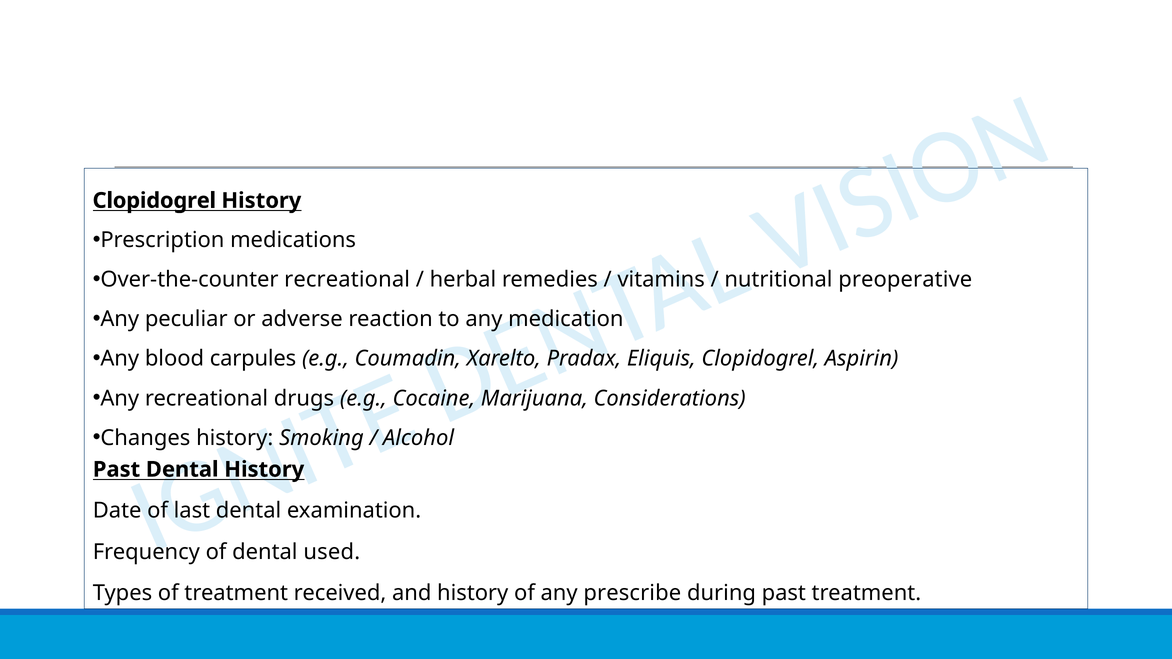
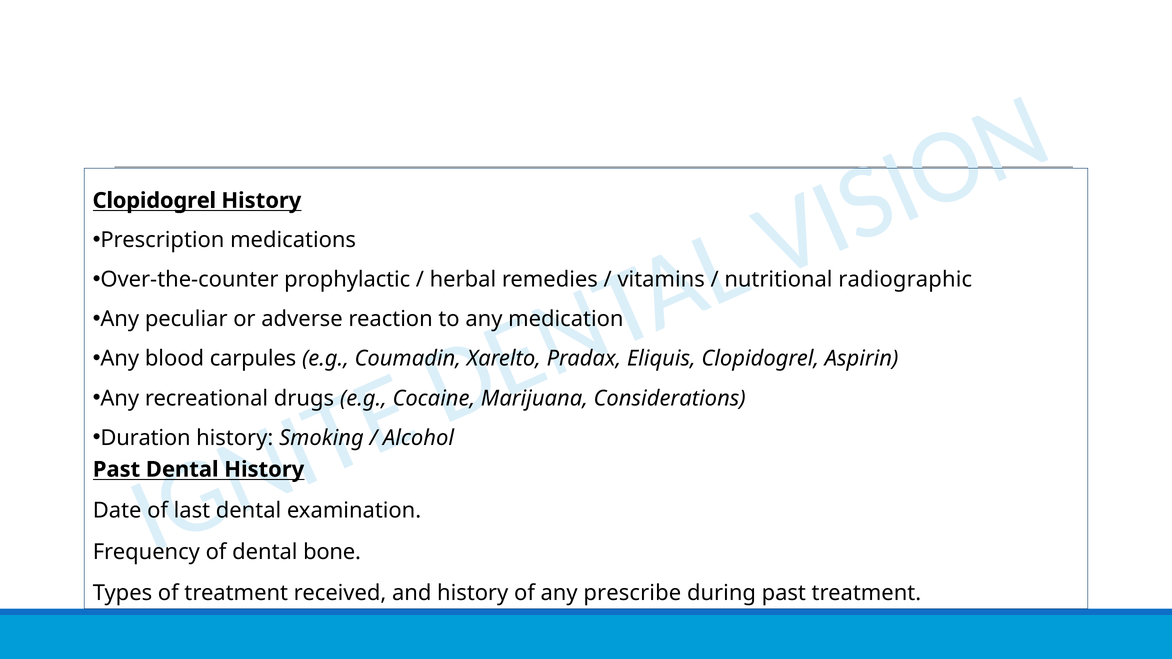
Over-the-counter recreational: recreational -> prophylactic (347, 280)
preoperative: preoperative -> radiographic (905, 280)
Changes: Changes -> Duration (146, 438)
used: used -> bone (332, 552)
